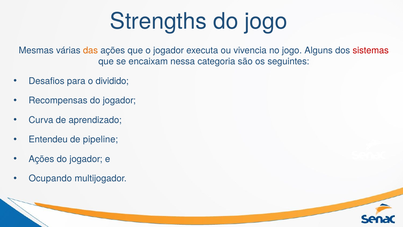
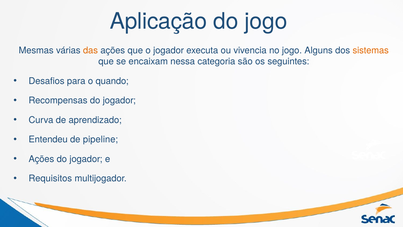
Strengths: Strengths -> Aplicação (158, 21)
sistemas colour: red -> orange (371, 50)
dividido: dividido -> quando (112, 81)
Ocupando: Ocupando -> Requisitos (50, 178)
